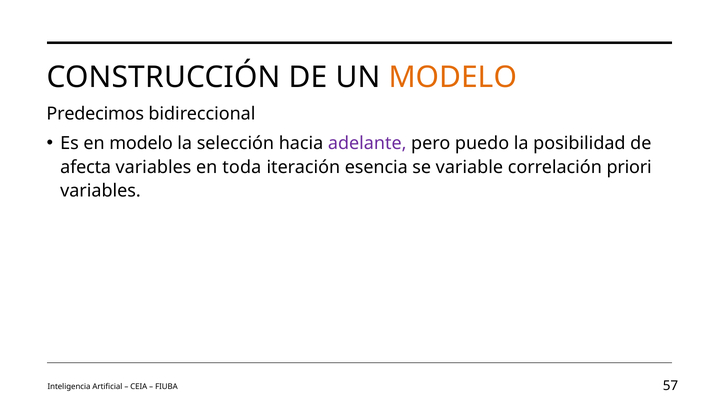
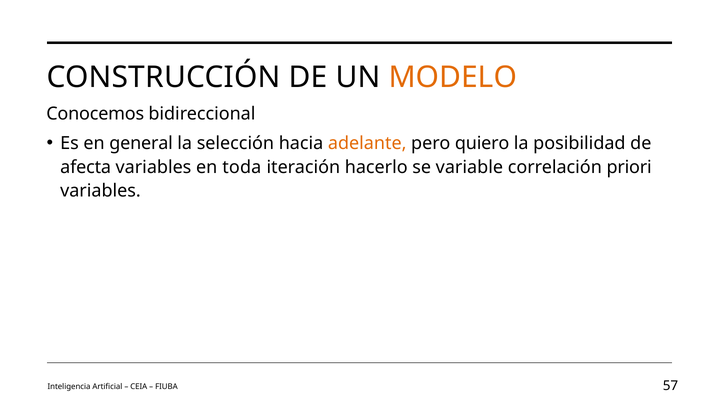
Predecimos: Predecimos -> Conocemos (95, 114)
en modelo: modelo -> general (141, 143)
adelante colour: purple -> orange (367, 143)
puedo: puedo -> quiero (482, 143)
esencia: esencia -> hacerlo (376, 167)
